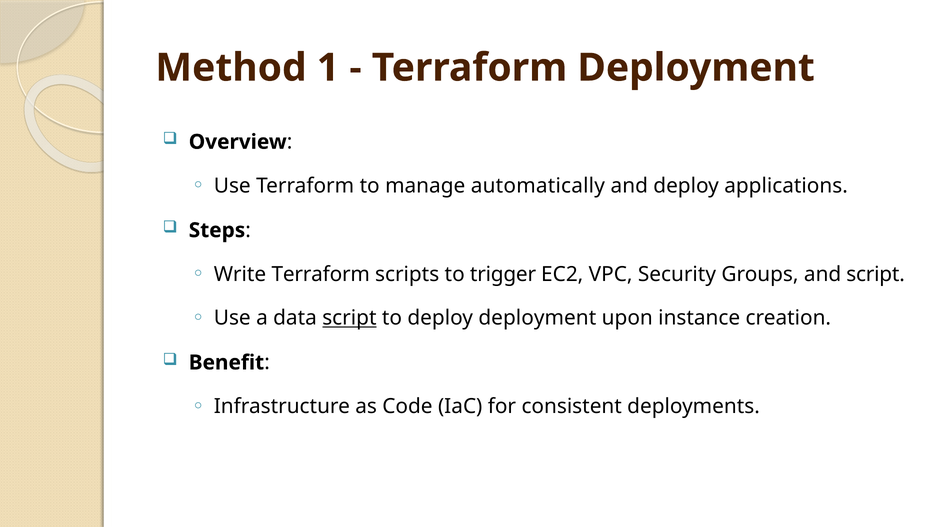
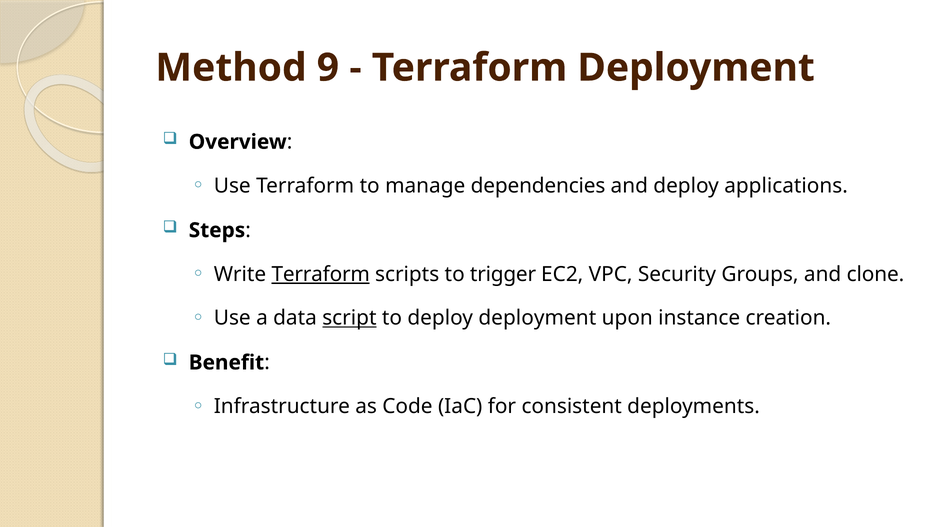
1: 1 -> 9 (328, 68)
automatically: automatically -> dependencies (538, 186)
Terraform underline: none -> present (321, 274)
and script: script -> clone (876, 274)
